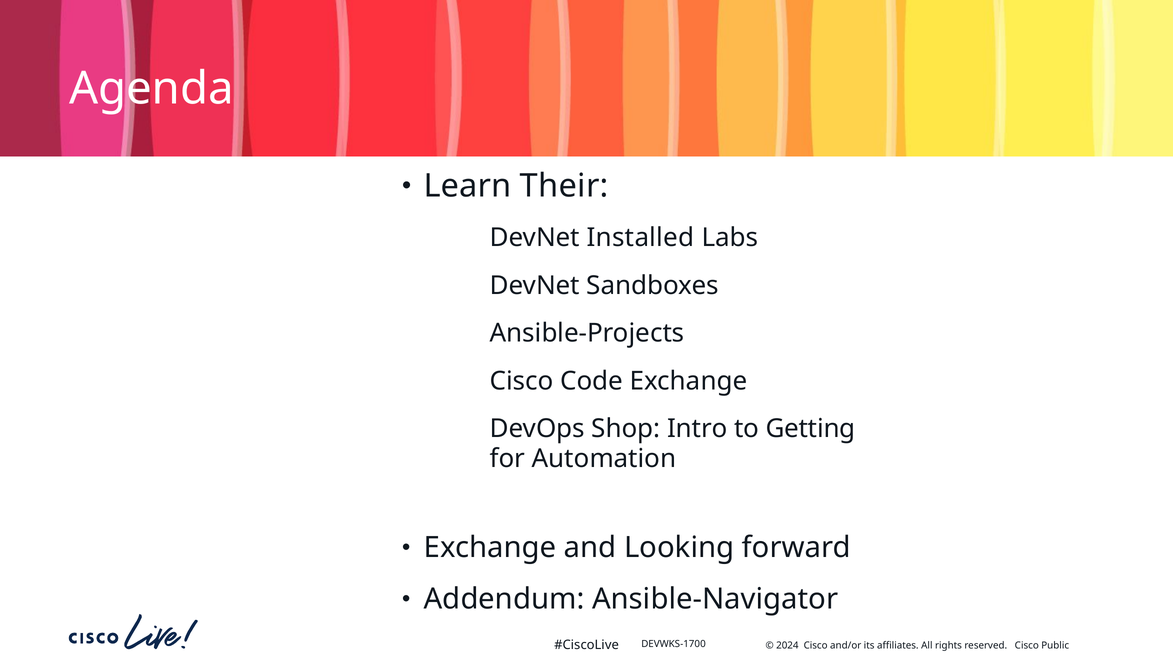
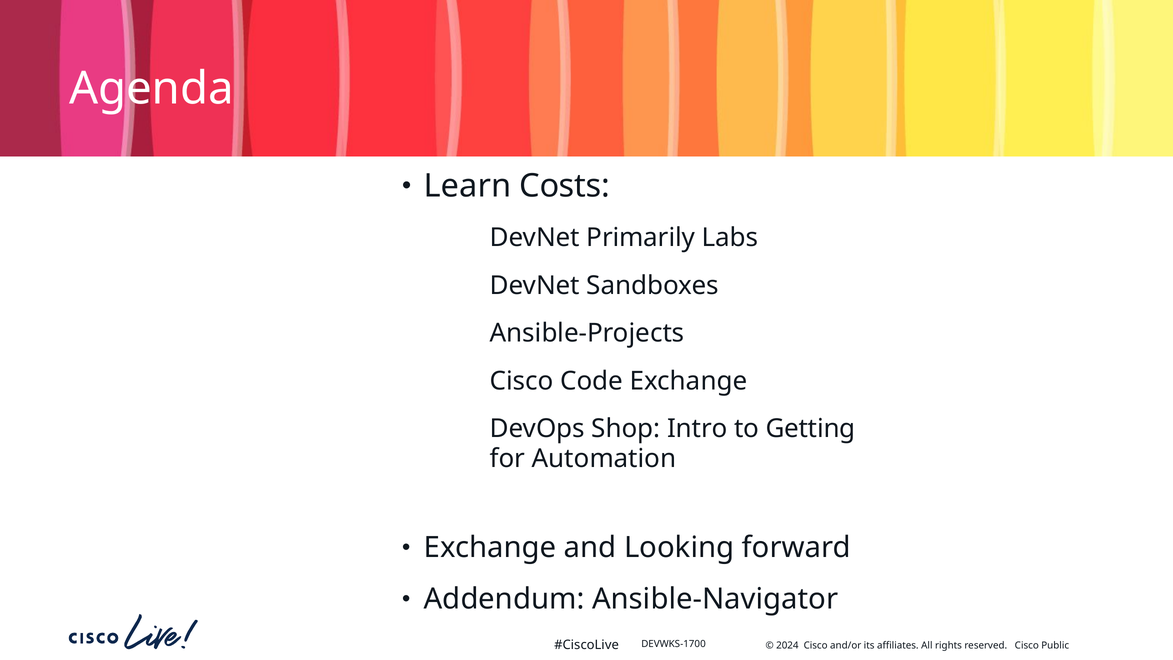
Their: Their -> Costs (565, 186)
Installed: Installed -> Primarily (641, 238)
